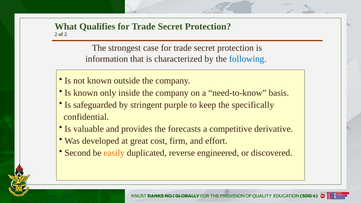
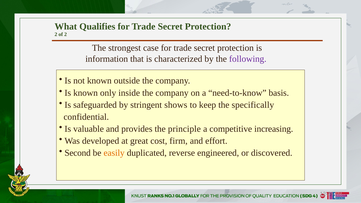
following colour: blue -> purple (248, 59)
purple: purple -> shows (176, 105)
forecasts: forecasts -> principle (184, 129)
derivative: derivative -> increasing (274, 129)
